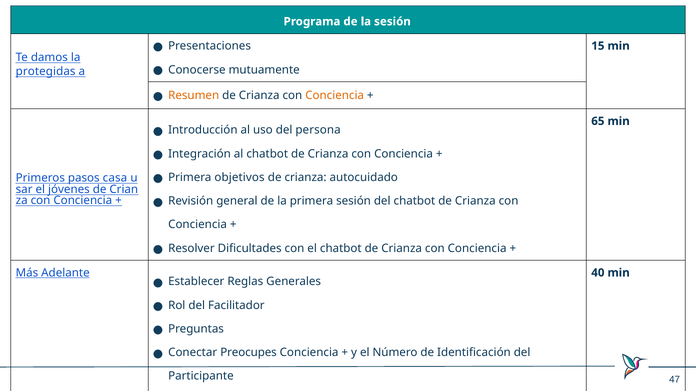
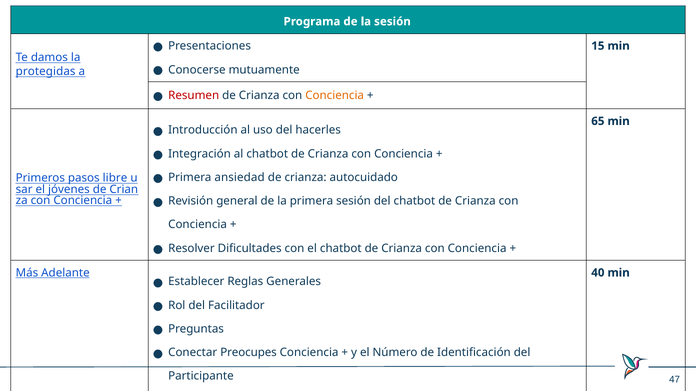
Resumen colour: orange -> red (194, 96)
persona: persona -> hacerles (318, 130)
objetivos: objetivos -> ansiedad (240, 178)
casa: casa -> libre (115, 178)
